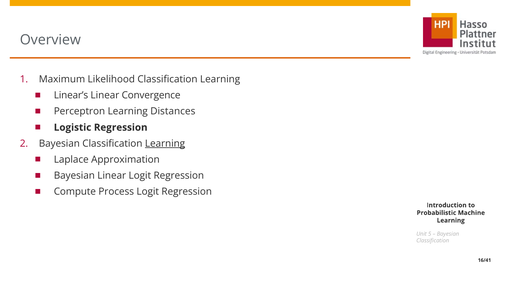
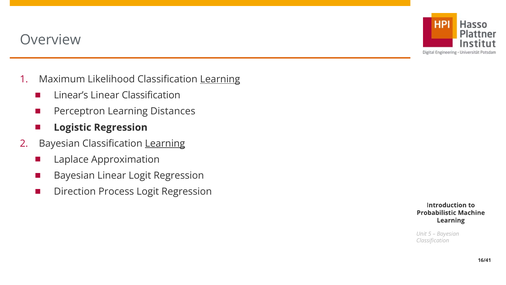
Learning underline: none -> present (220, 79)
Linear Convergence: Convergence -> Classification (151, 95)
Compute: Compute -> Direction (75, 191)
